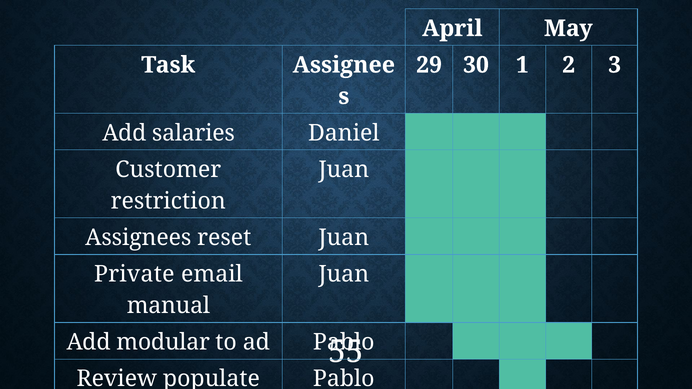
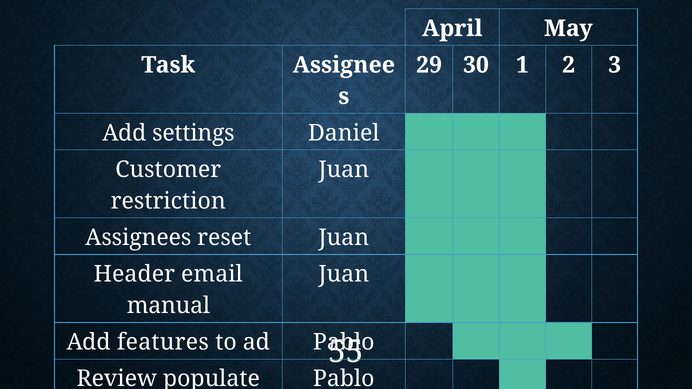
salaries: salaries -> settings (193, 133)
Private: Private -> Header (134, 274)
modular: modular -> features (163, 342)
